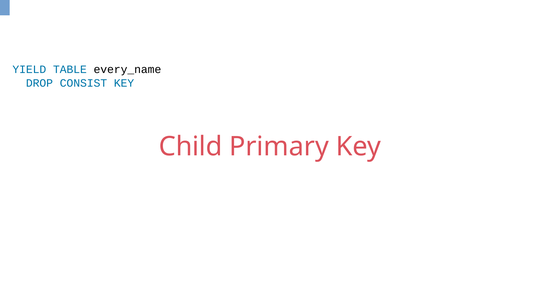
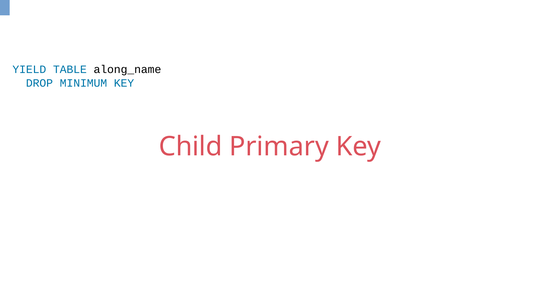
every_name: every_name -> along_name (127, 69)
CONSIST: CONSIST -> MINIMUM (83, 83)
